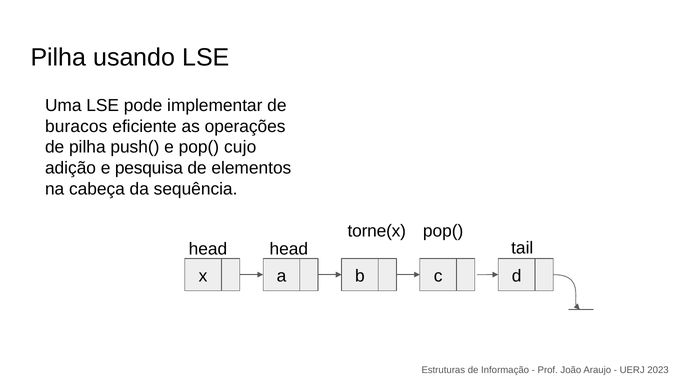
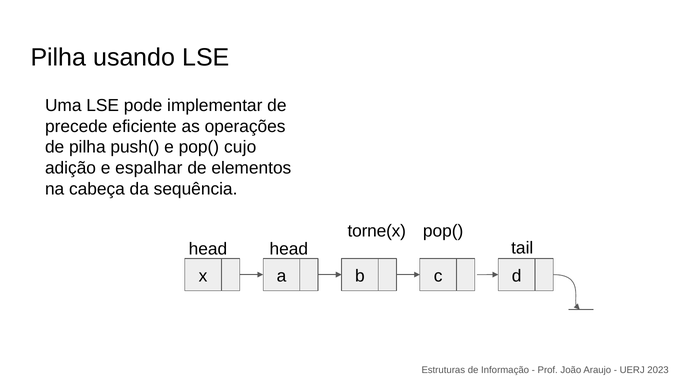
buracos: buracos -> precede (76, 126)
pesquisa: pesquisa -> espalhar (149, 168)
